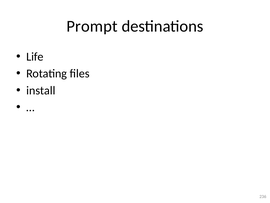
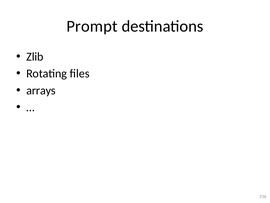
Life: Life -> Zlib (35, 57)
install: install -> arrays (41, 90)
